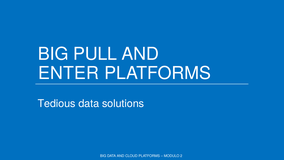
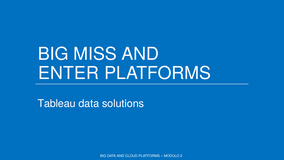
PULL: PULL -> MISS (95, 54)
Tedious: Tedious -> Tableau (57, 103)
